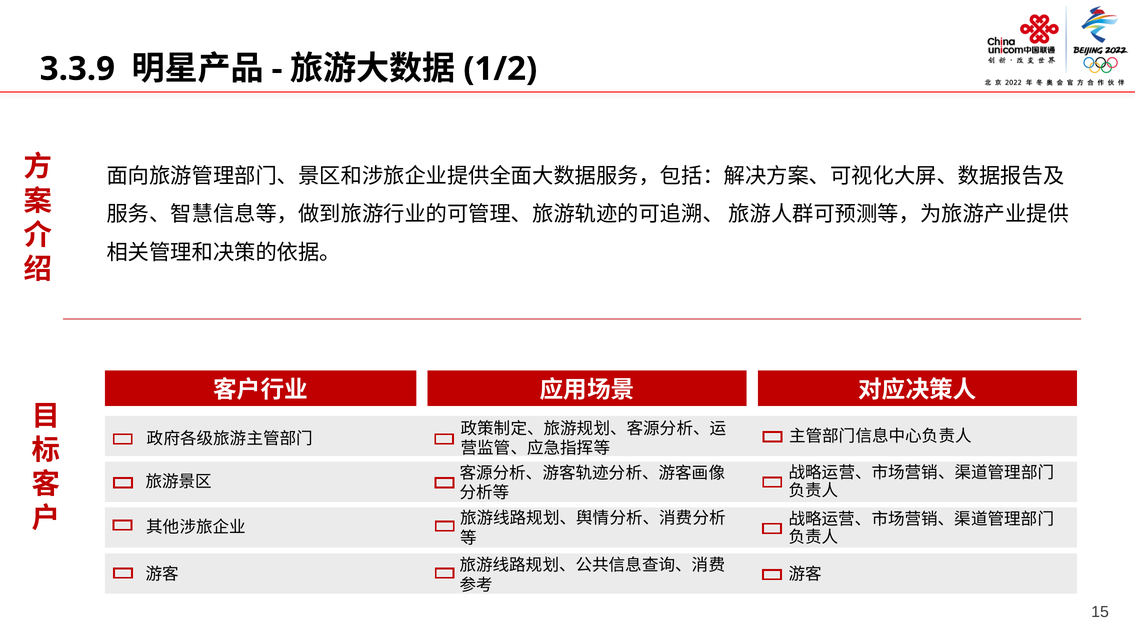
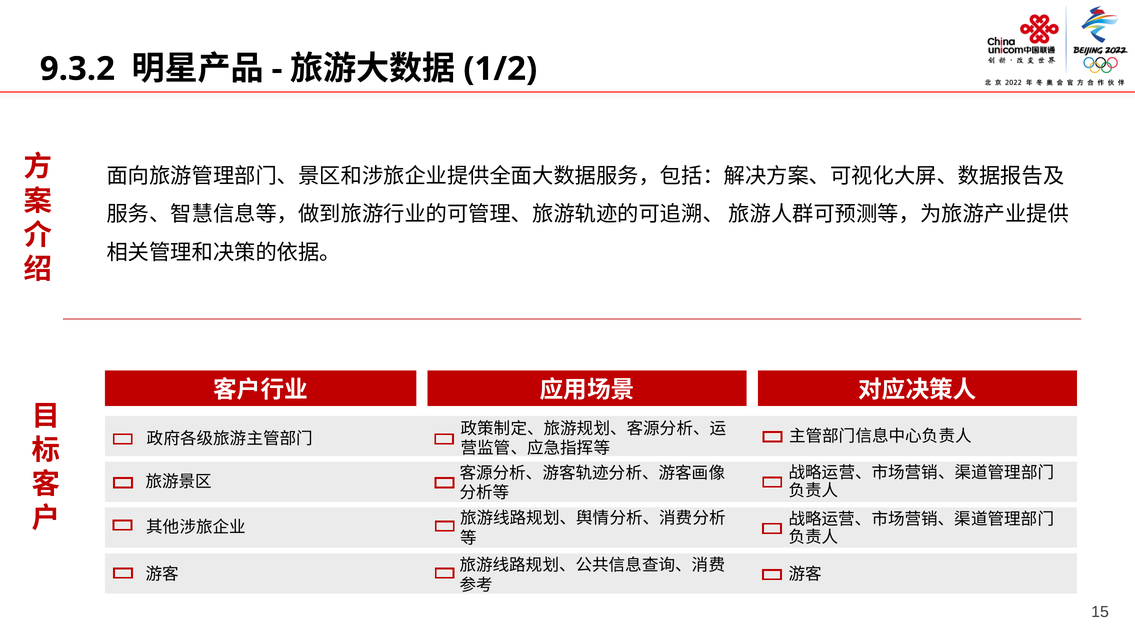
3.3.9: 3.3.9 -> 9.3.2 (77, 69)
